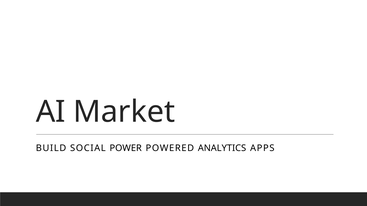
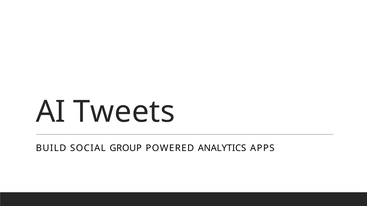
Market: Market -> Tweets (124, 112)
POWER: POWER -> GROUP (126, 148)
